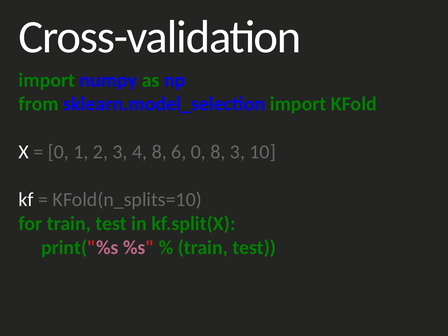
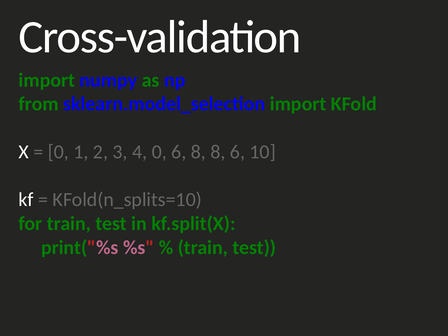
4 8: 8 -> 0 (159, 152)
6 0: 0 -> 8 (198, 152)
8 3: 3 -> 6 (237, 152)
